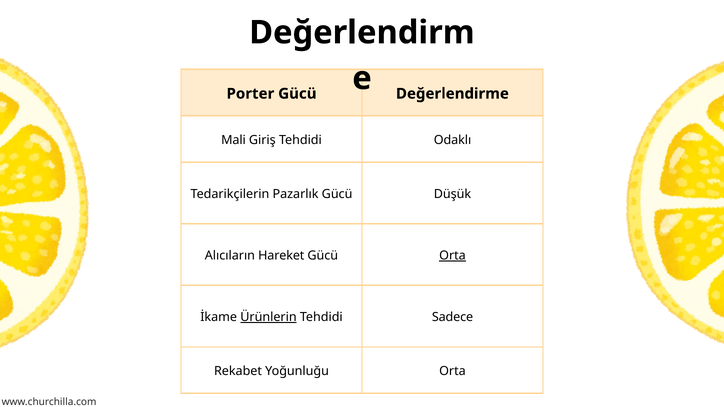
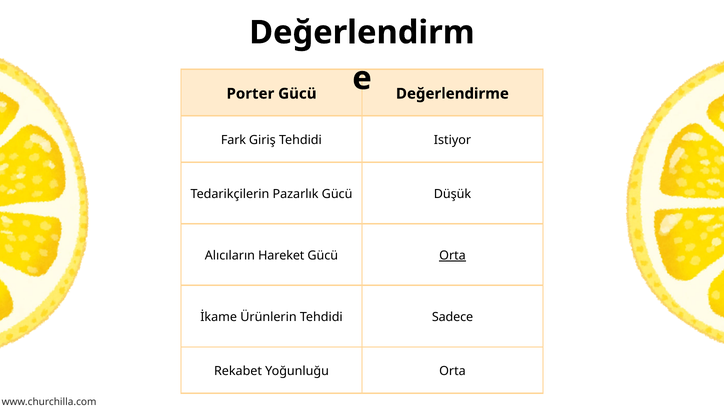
Mali: Mali -> Fark (234, 140)
Odaklı: Odaklı -> Istiyor (452, 140)
Ürünlerin underline: present -> none (268, 317)
